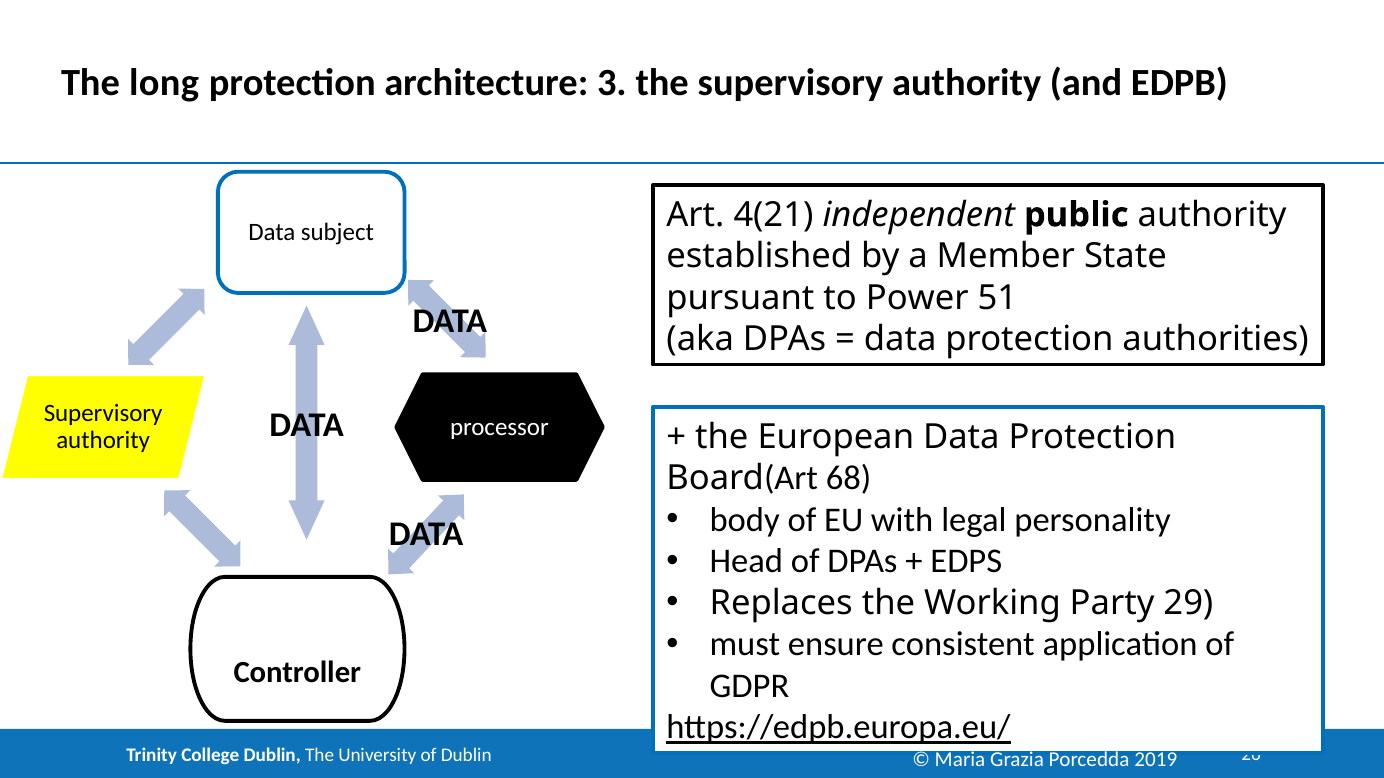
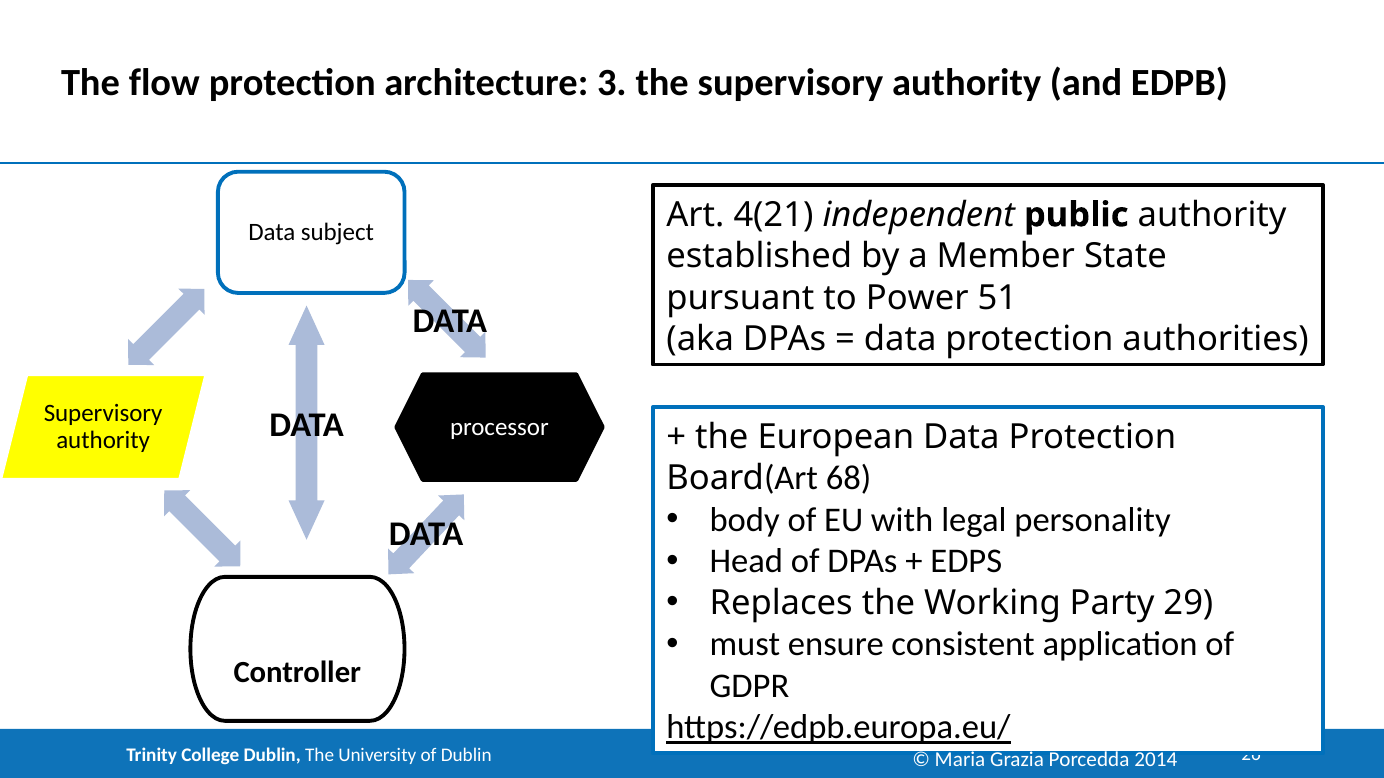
long: long -> flow (164, 83)
2019: 2019 -> 2014 (1156, 760)
